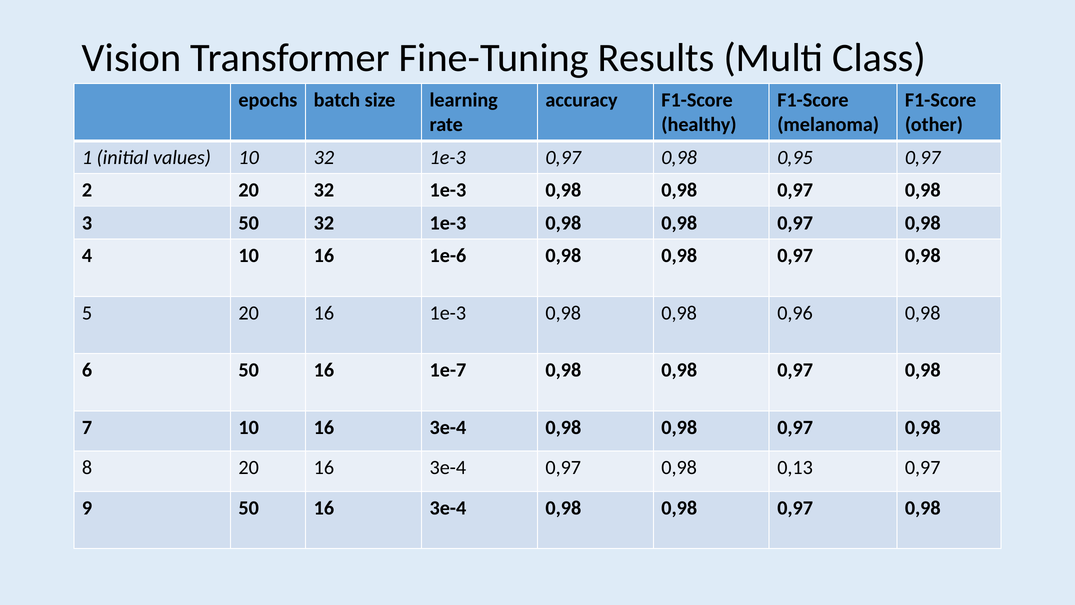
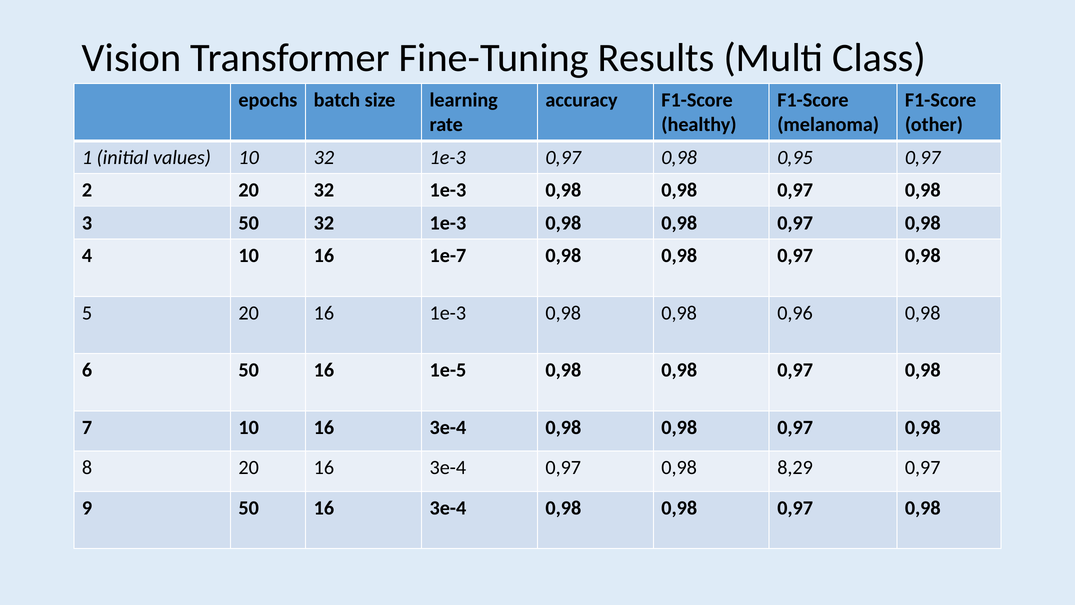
1e-6: 1e-6 -> 1e-7 (448, 255)
1e-7: 1e-7 -> 1e-5 (448, 370)
0,13: 0,13 -> 8,29 (795, 468)
